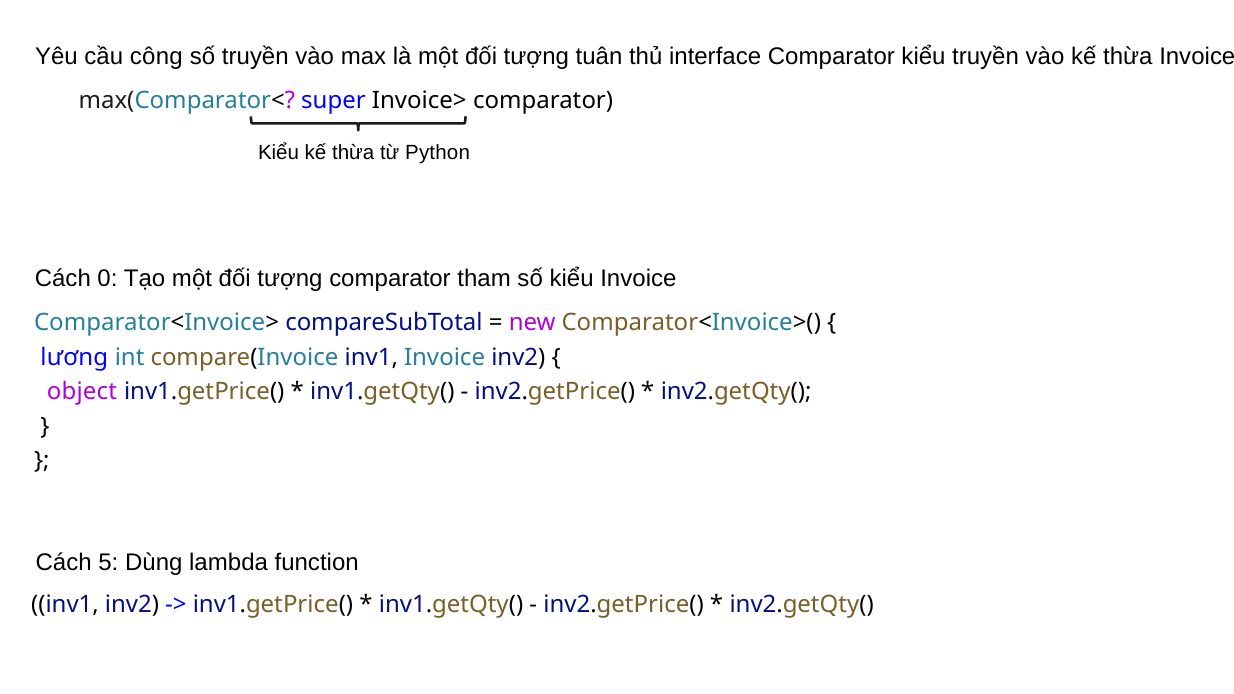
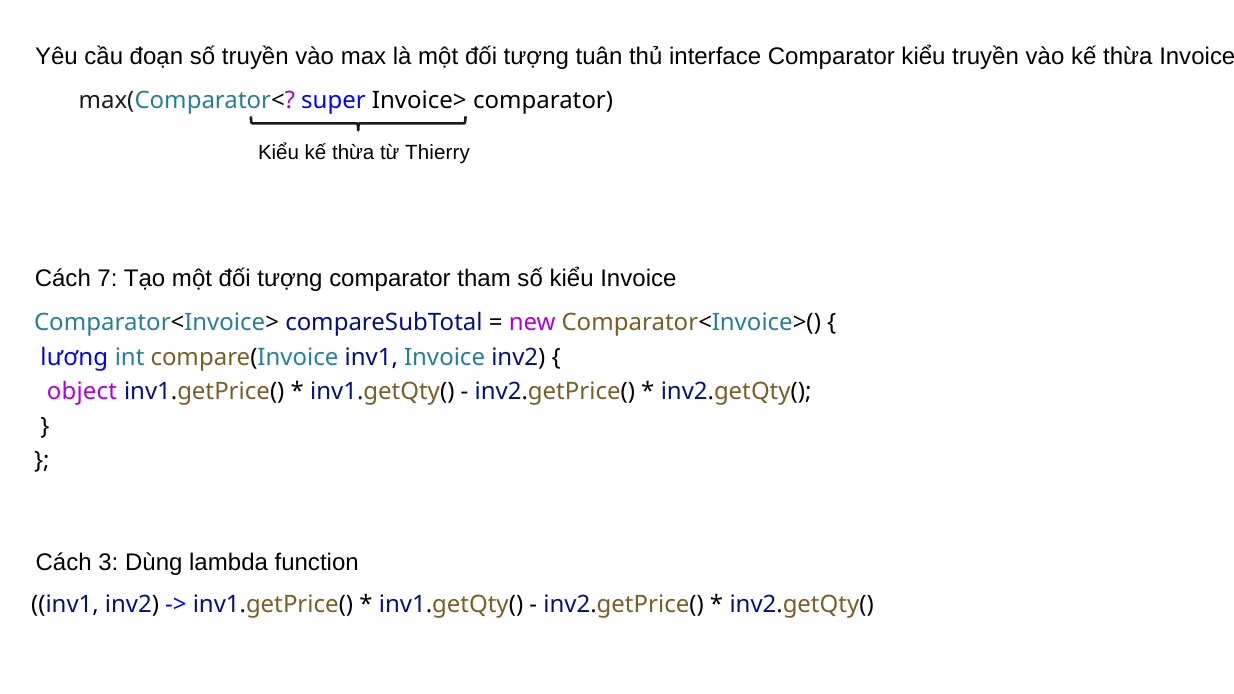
công: công -> đoạn (156, 57)
Python: Python -> Thierry (438, 153)
0: 0 -> 7 (107, 279)
5: 5 -> 3 (108, 562)
